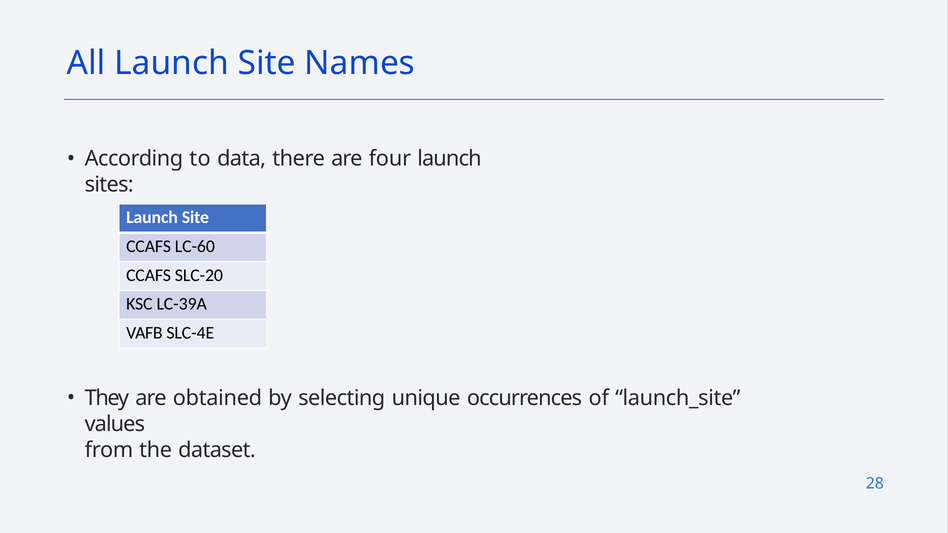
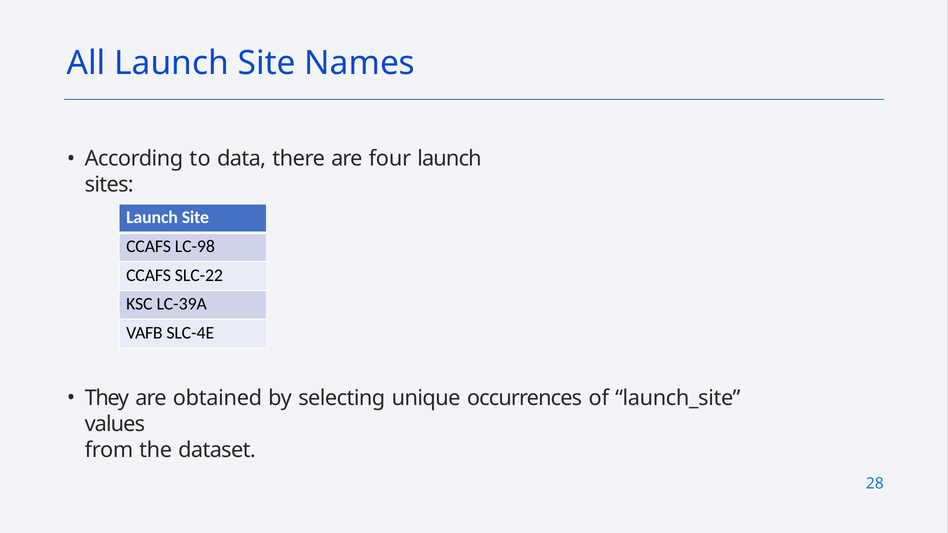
LC-60: LC-60 -> LC-98 (195, 247)
SLC-20: SLC-20 -> SLC-22 (199, 275)
